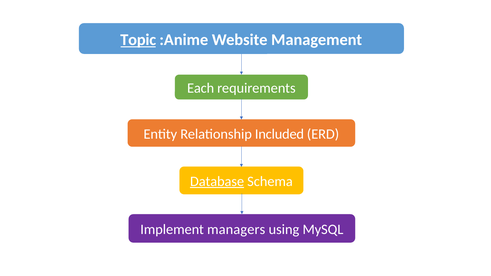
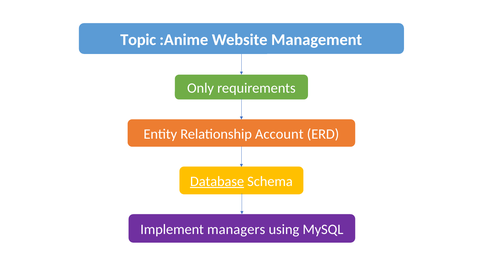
Topic underline: present -> none (138, 40)
Each: Each -> Only (201, 88)
Included: Included -> Account (279, 134)
